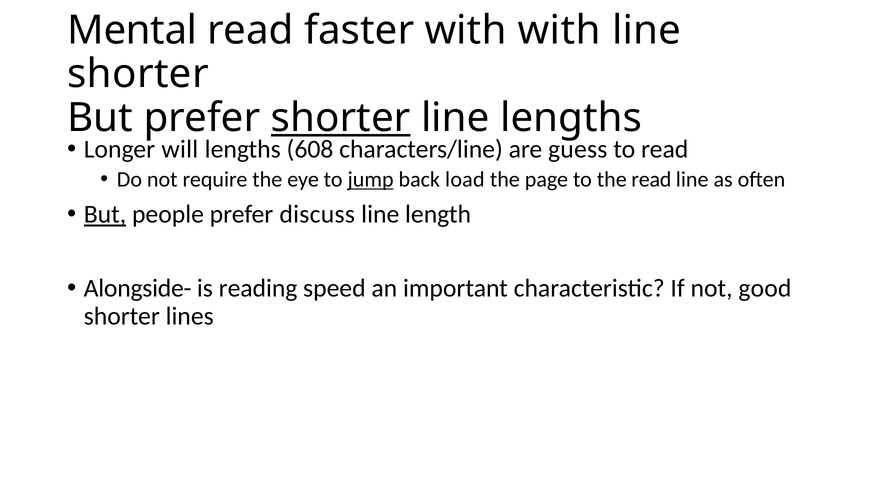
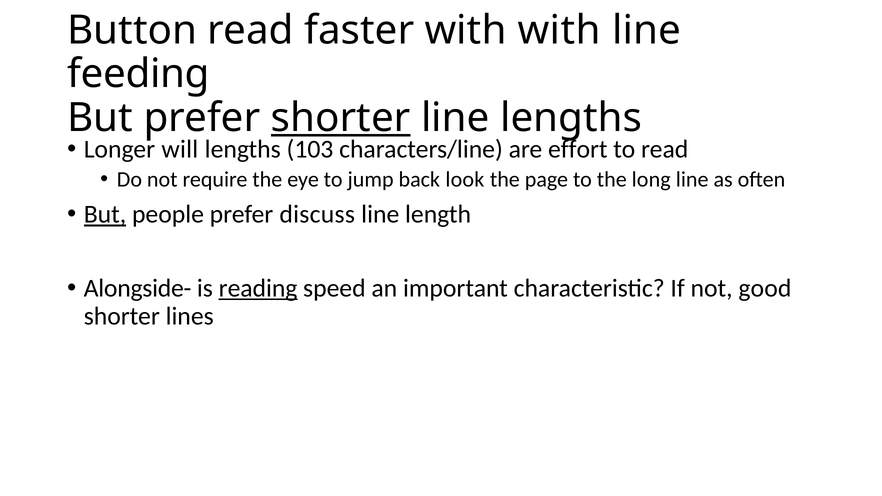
Mental: Mental -> Button (132, 30)
shorter: shorter -> feeding (138, 74)
608: 608 -> 103 (310, 149)
guess: guess -> effort (578, 149)
jump underline: present -> none (371, 180)
load: load -> look (465, 180)
the read: read -> long (651, 180)
reading underline: none -> present (258, 288)
